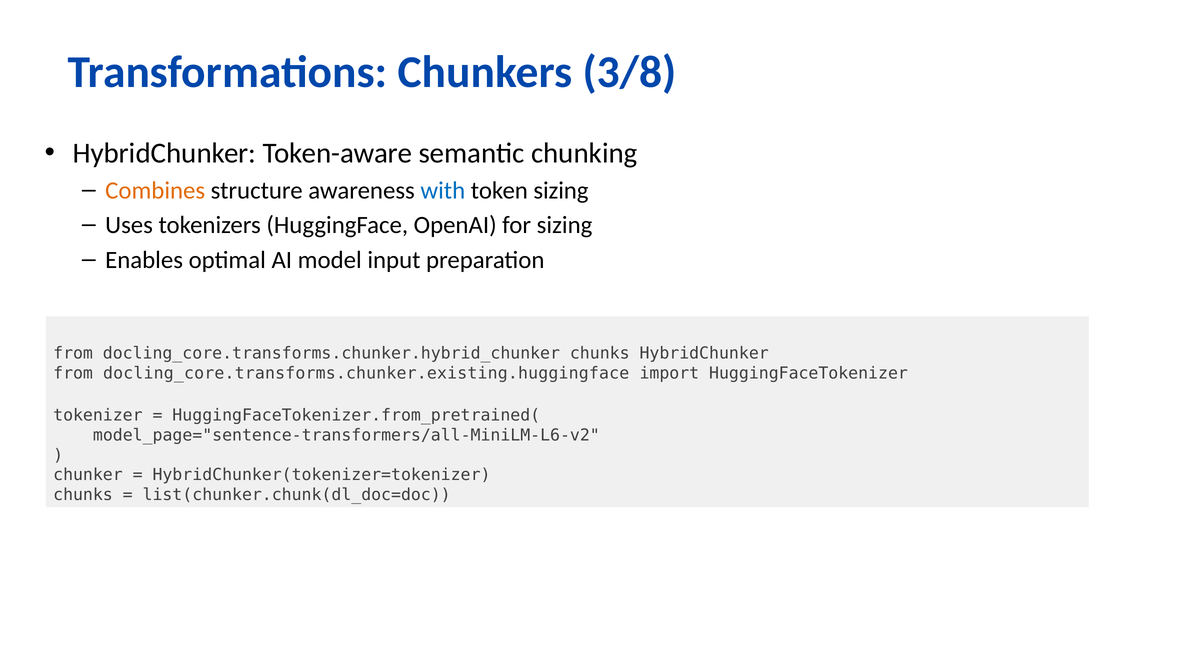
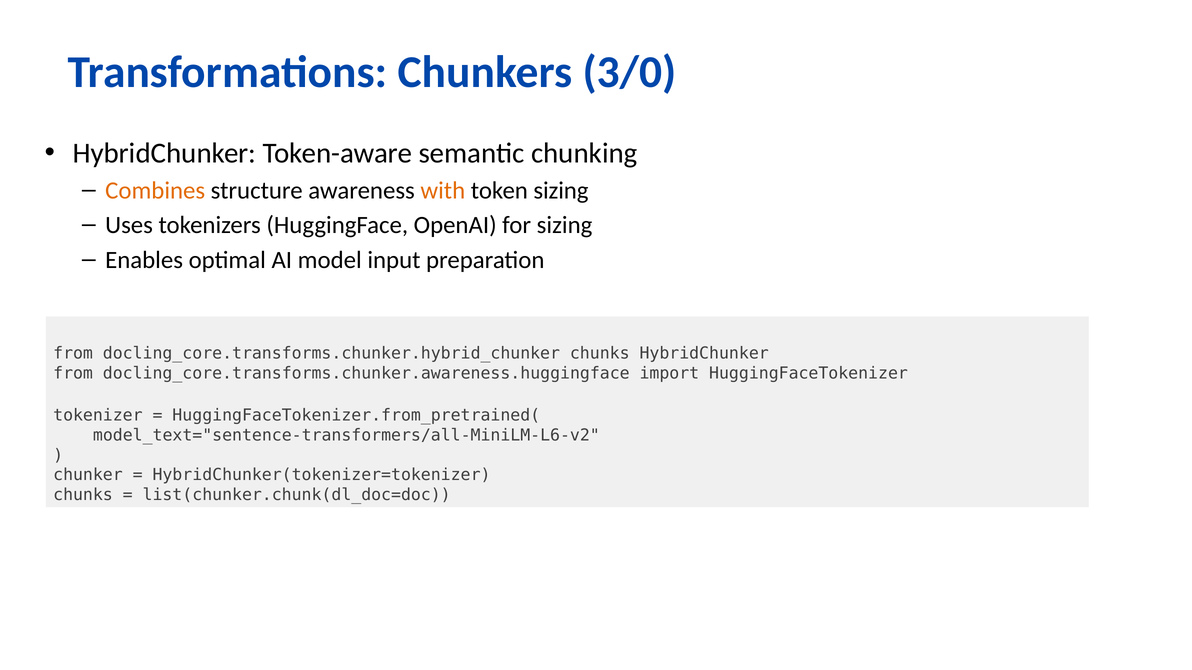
3/8: 3/8 -> 3/0 (630, 72)
with colour: blue -> orange (443, 190)
docling_core.transforms.chunker.existing.huggingface: docling_core.transforms.chunker.existing.huggingface -> docling_core.transforms.chunker.awareness.huggingface (366, 374)
model_page="sentence-transformers/all-MiniLM-L6-v2: model_page="sentence-transformers/all-MiniLM-L6-v2 -> model_text="sentence-transformers/all-MiniLM-L6-v2 (346, 436)
